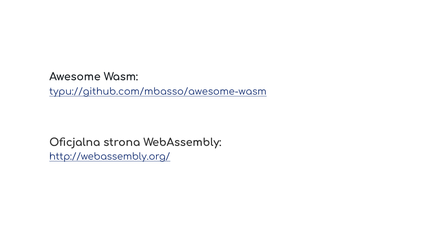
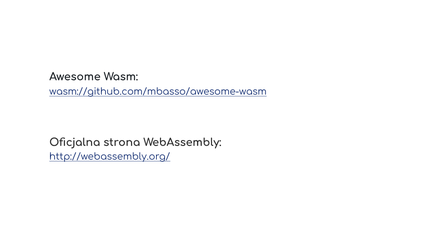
typu://github.com/mbasso/awesome-wasm: typu://github.com/mbasso/awesome-wasm -> wasm://github.com/mbasso/awesome-wasm (158, 92)
